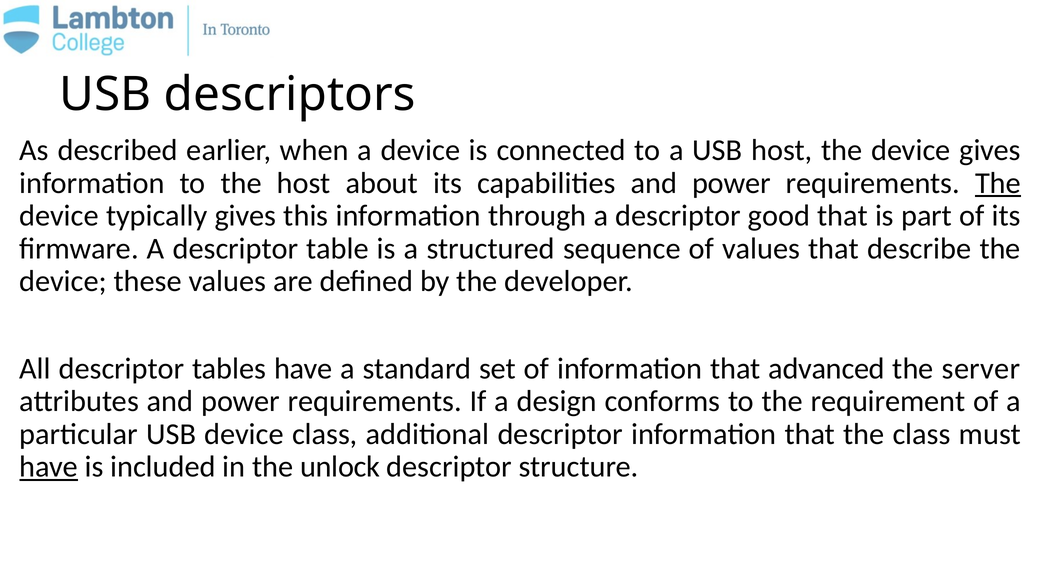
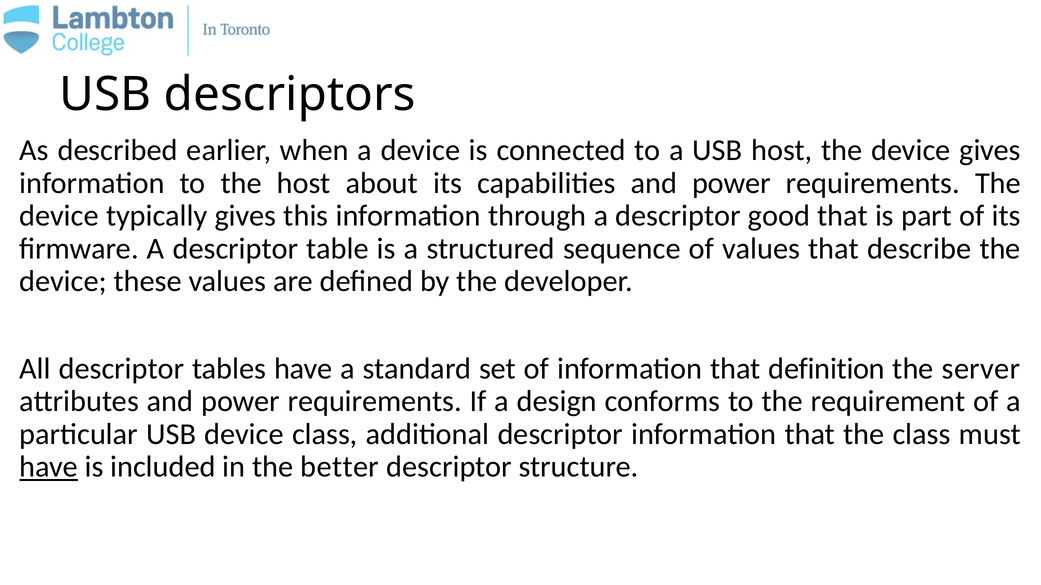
The underline: present -> none (998, 183)
advanced: advanced -> definition (827, 369)
unlock: unlock -> better (340, 467)
